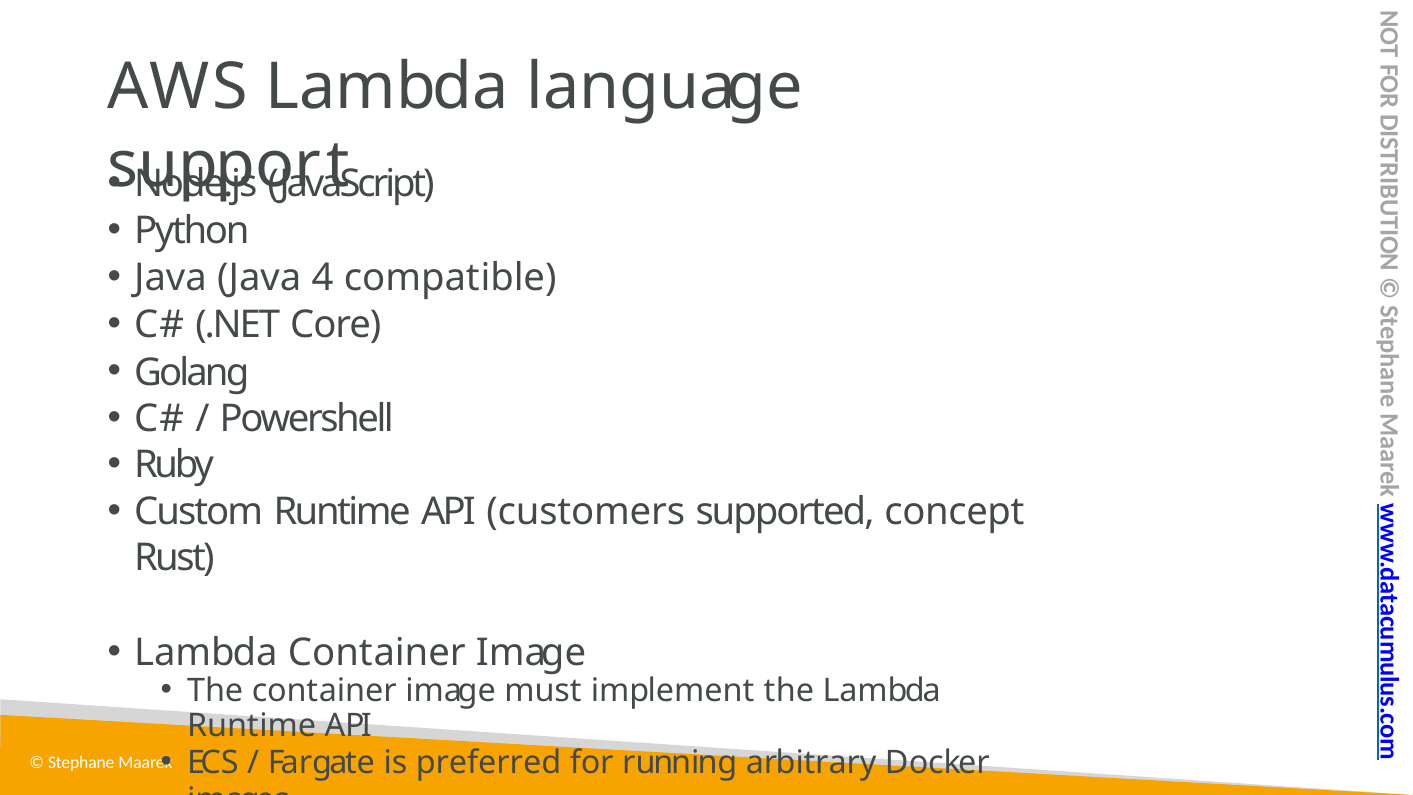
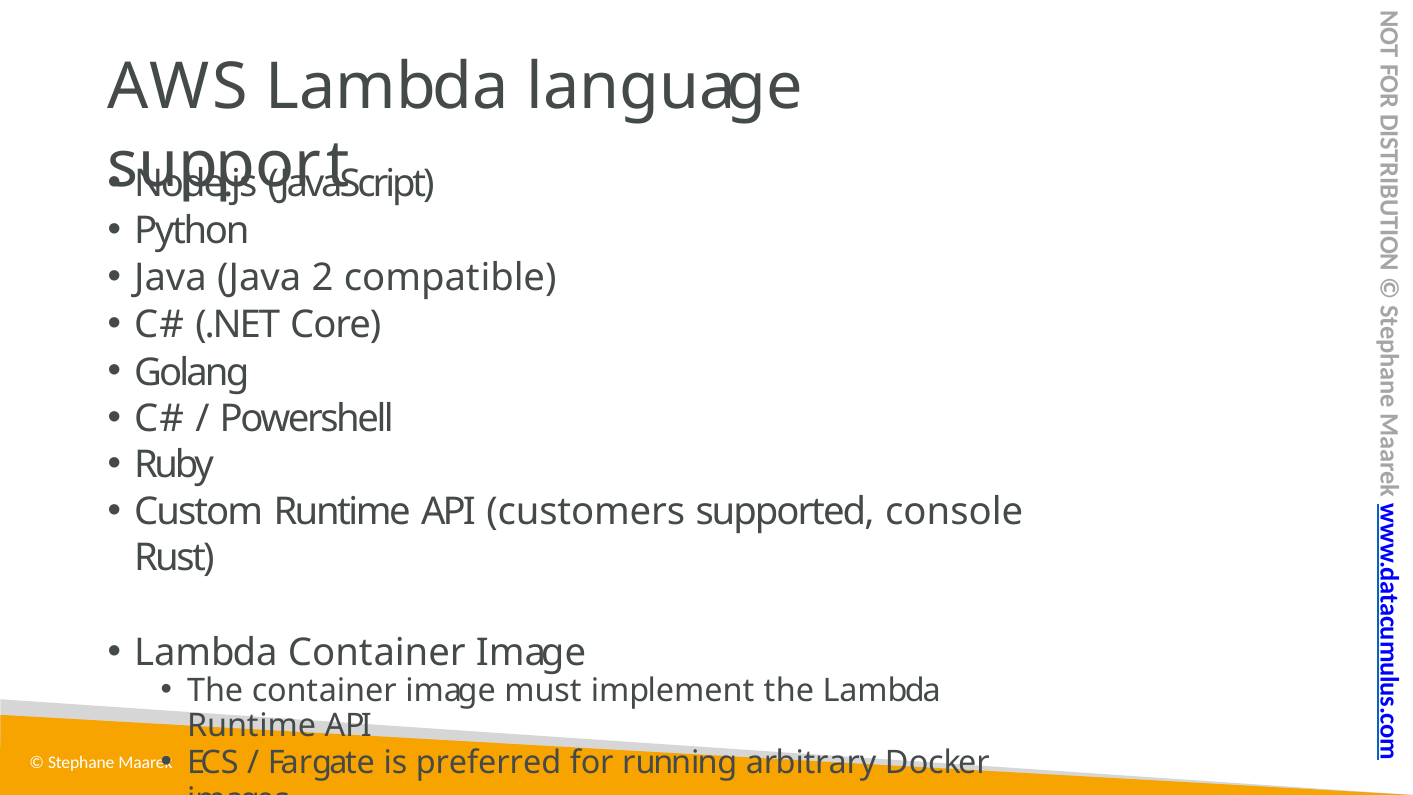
4: 4 -> 2 (323, 278)
concept: concept -> console (954, 512)
